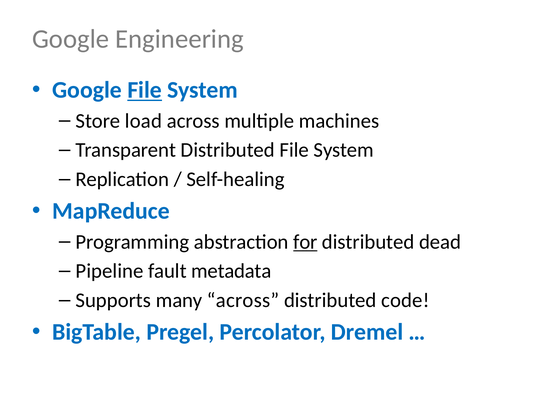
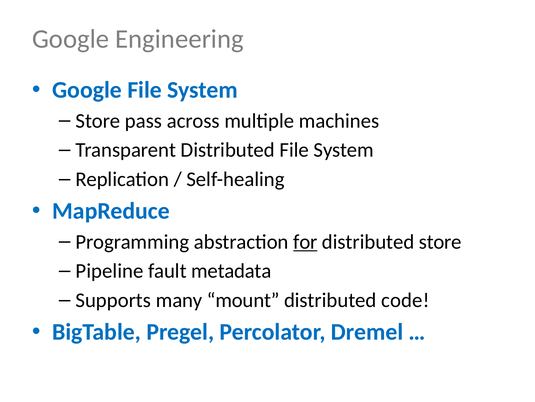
File underline: present -> none (145, 90)
load: load -> pass (143, 121)
distributed dead: dead -> store (440, 241)
many across: across -> mount (243, 300)
